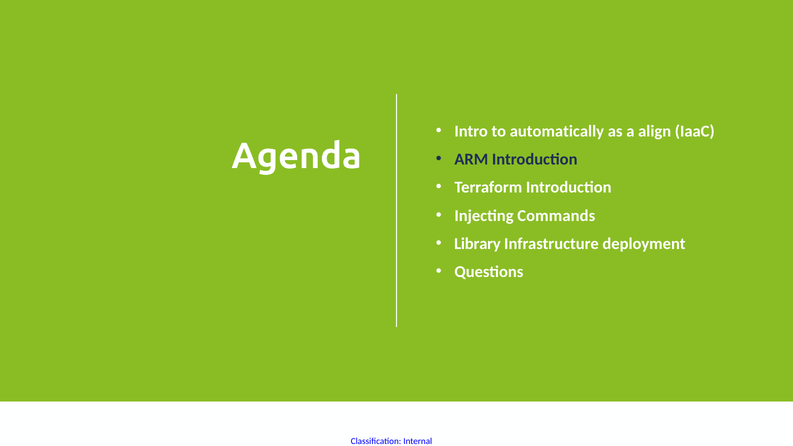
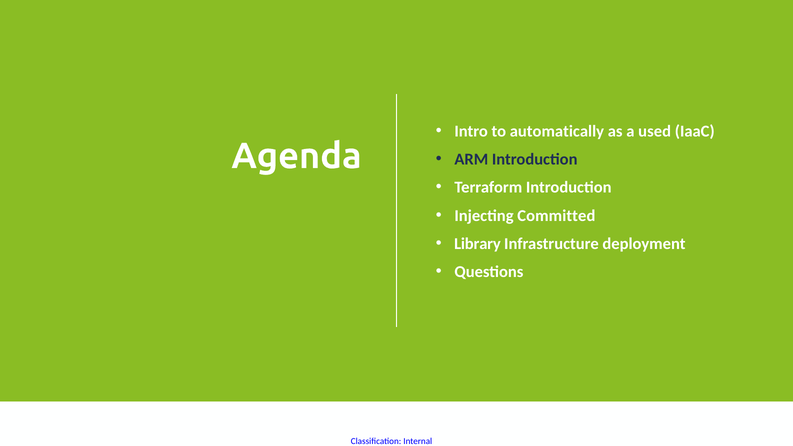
align: align -> used (655, 131)
Commands: Commands -> Committed (556, 216)
